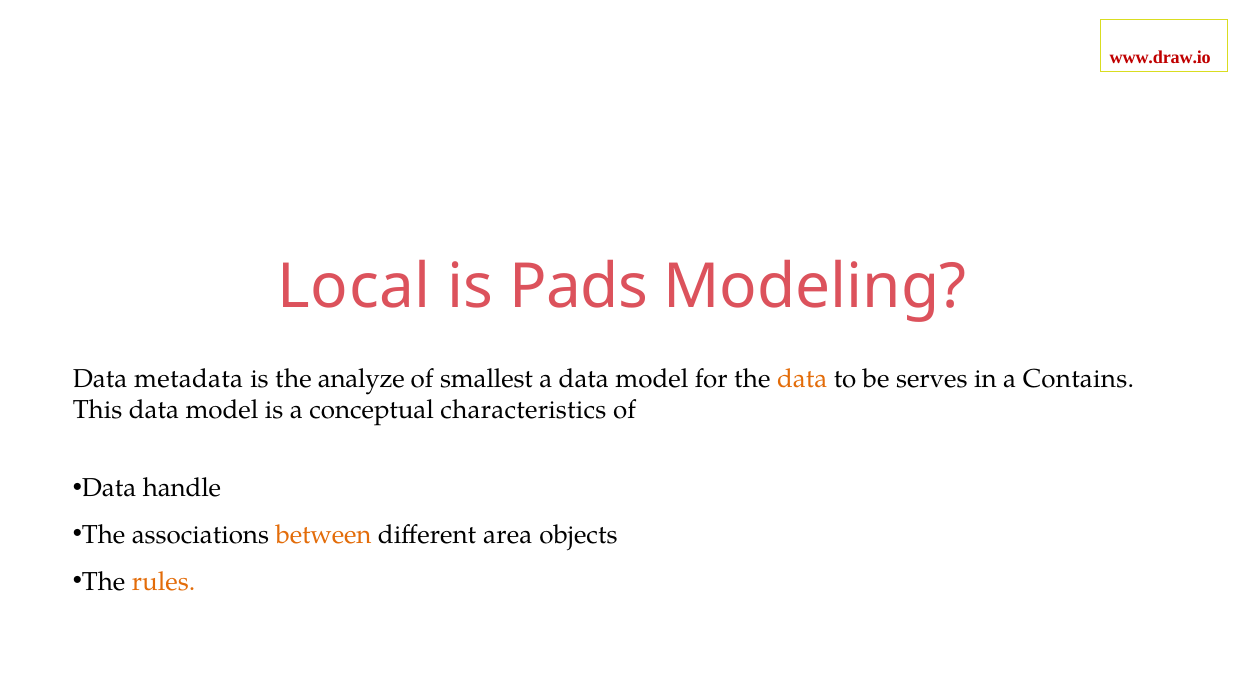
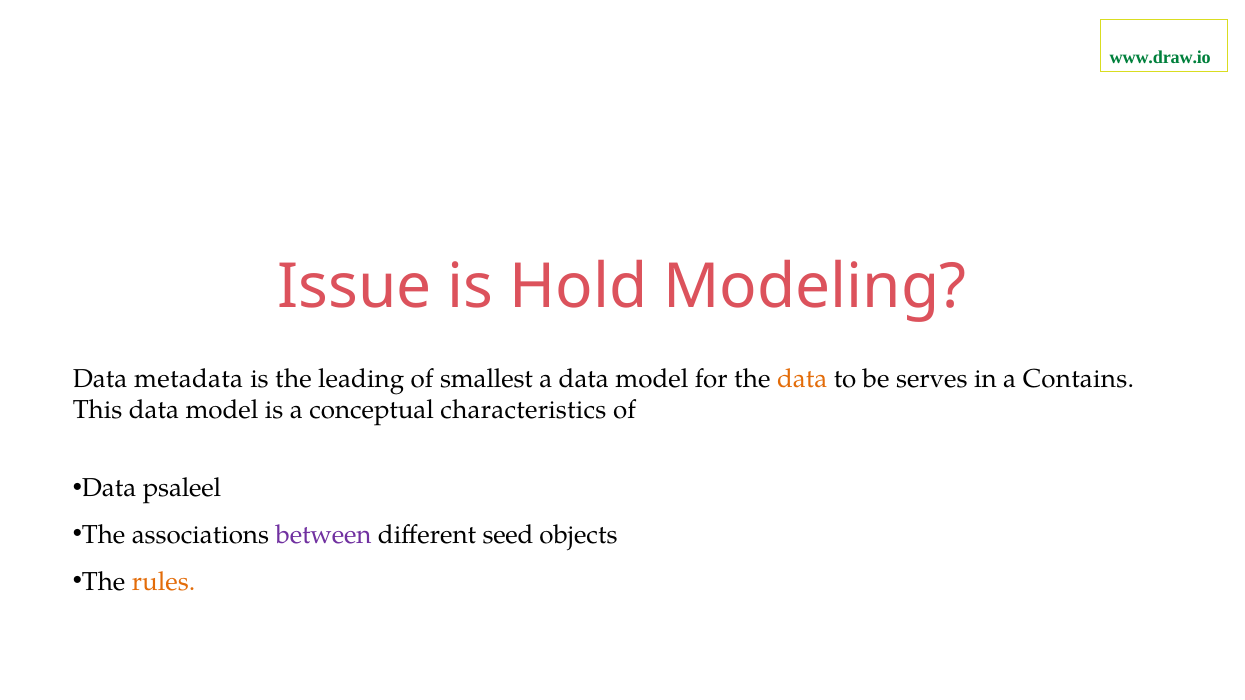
www.draw.io colour: red -> green (1160, 58)
Local: Local -> Issue (355, 287)
Pads: Pads -> Hold (578, 287)
analyze: analyze -> leading (361, 379)
handle: handle -> psaleel (182, 488)
between colour: orange -> purple (324, 535)
area: area -> seed (508, 535)
